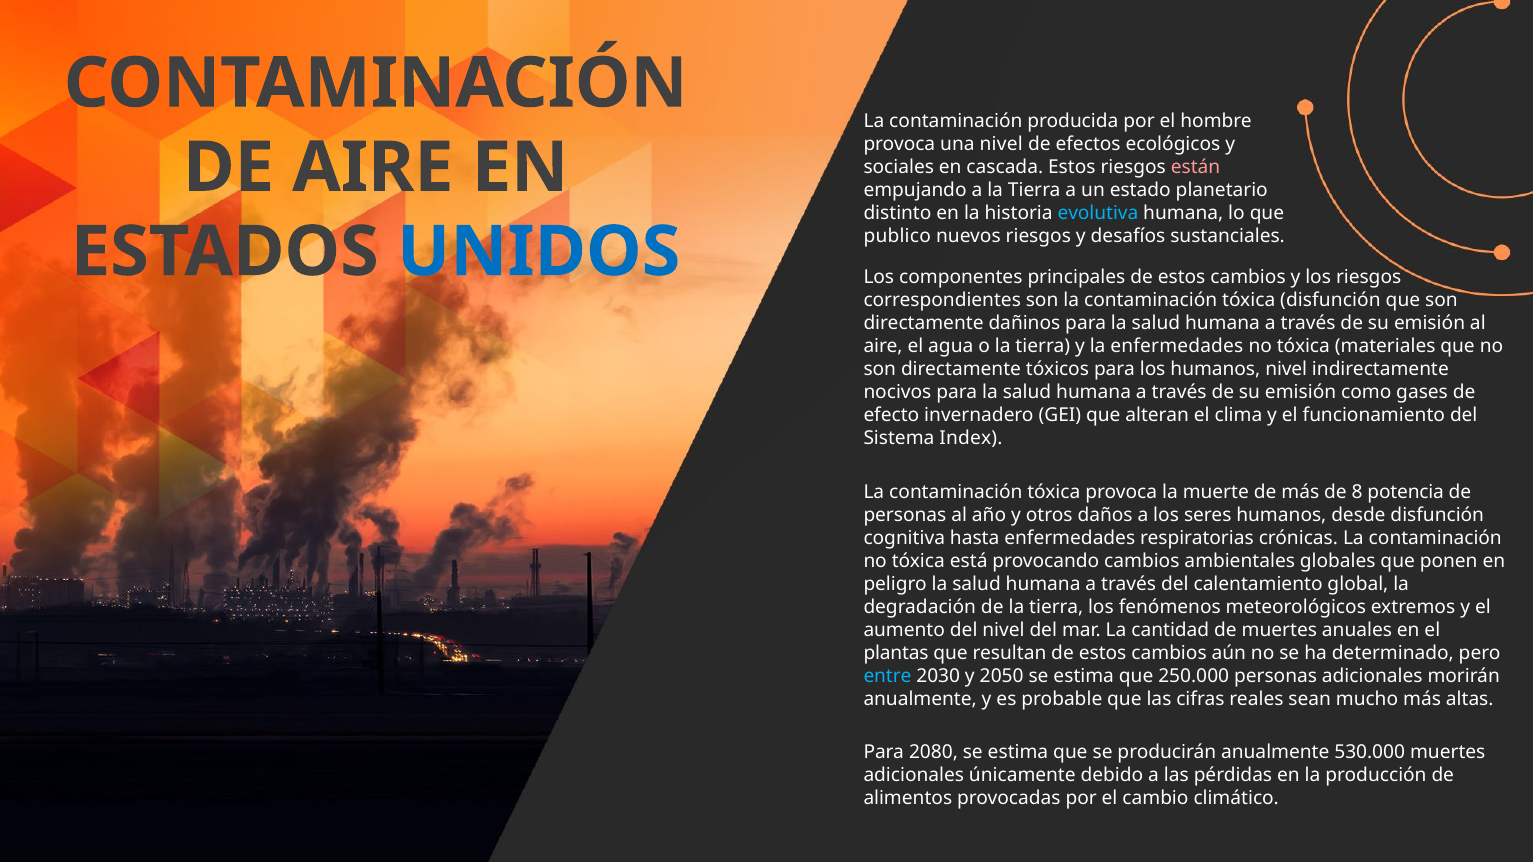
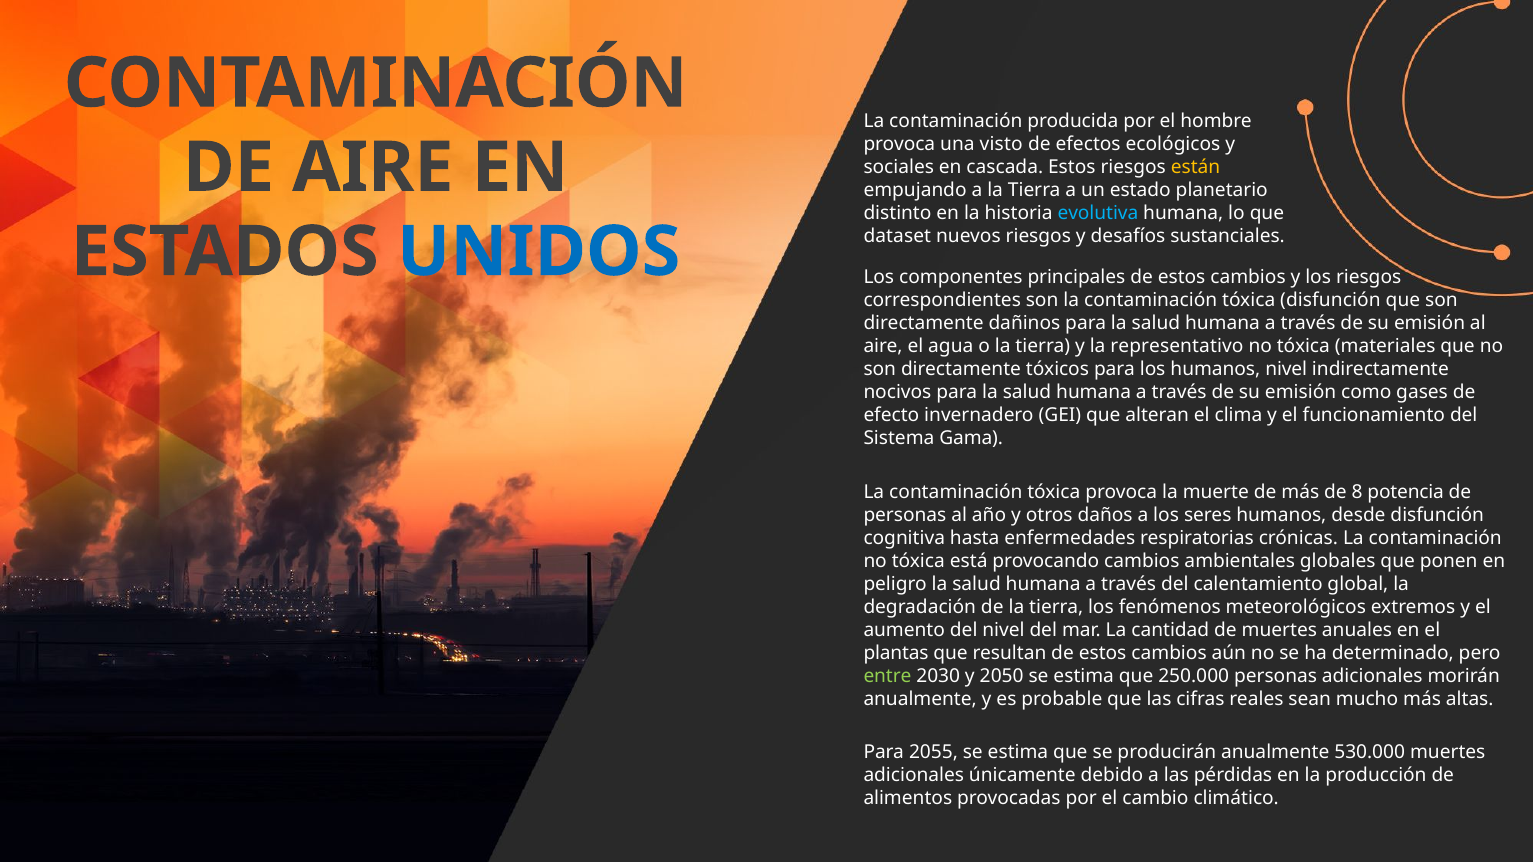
una nivel: nivel -> visto (1001, 145)
están colour: pink -> yellow (1196, 168)
publico: publico -> dataset (897, 237)
la enfermedades: enfermedades -> representativo (1177, 347)
Index: Index -> Gama (971, 439)
entre colour: light blue -> light green (887, 676)
2080: 2080 -> 2055 (933, 753)
